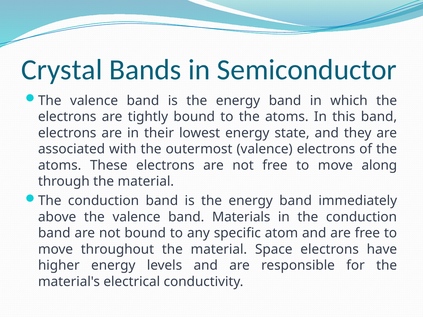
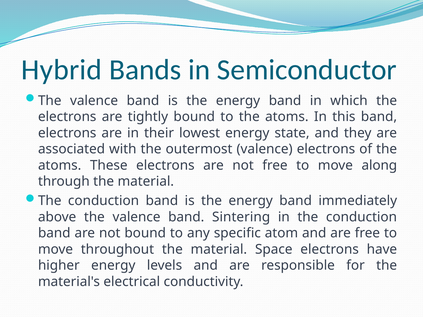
Crystal: Crystal -> Hybrid (62, 70)
Materials: Materials -> Sintering (241, 217)
